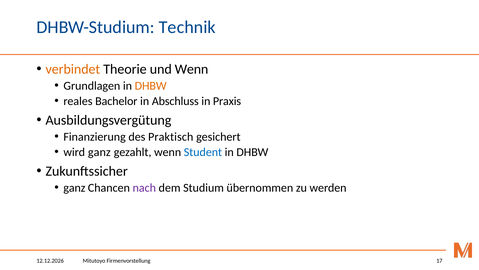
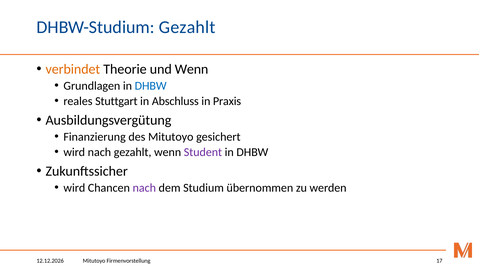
DHBW-Studium Technik: Technik -> Gezahlt (187, 27)
DHBW colour: orange -> blue (151, 86)
Bachelor: Bachelor -> Stuttgart (116, 101)
des Praktisch: Praktisch -> Mitutoyo (171, 136)
wird ganz: ganz -> nach (99, 152)
Student colour: blue -> purple (203, 152)
ganz: ganz -> wird (74, 187)
